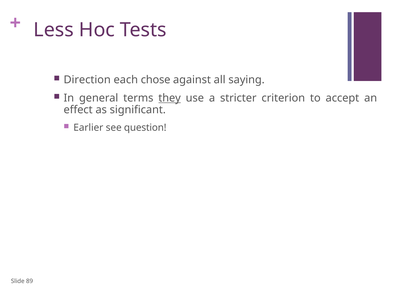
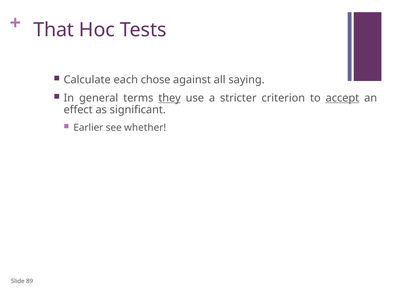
Less: Less -> That (54, 30)
Direction: Direction -> Calculate (87, 80)
accept underline: none -> present (342, 98)
question: question -> whether (145, 128)
